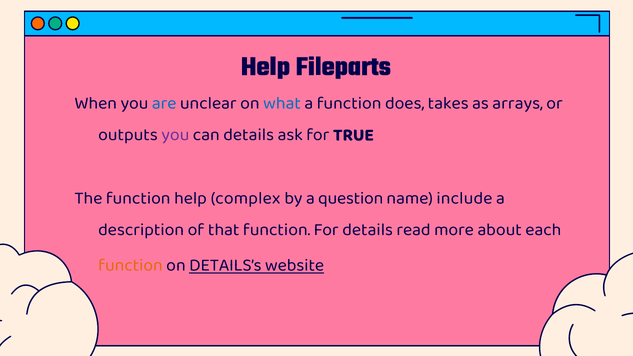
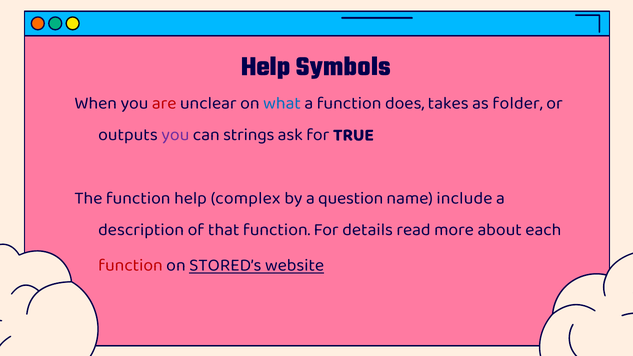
Fileparts: Fileparts -> Symbols (343, 66)
are colour: blue -> red (164, 103)
arrays: arrays -> folder (517, 103)
can details: details -> strings (249, 135)
function colour: orange -> red (130, 265)
DETAILS’s: DETAILS’s -> STORED’s (225, 265)
